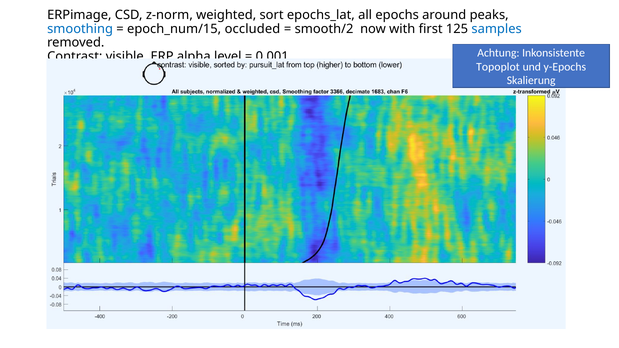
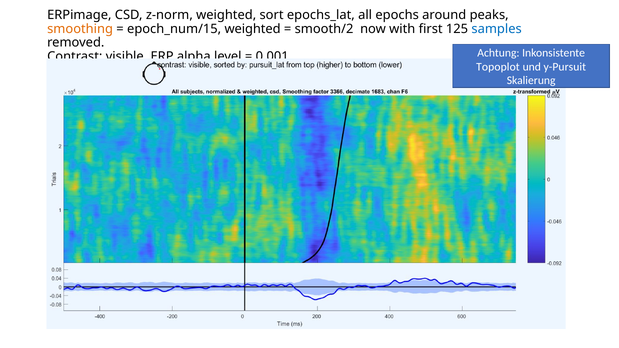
smoothing colour: blue -> orange (80, 29)
epoch_num/15 occluded: occluded -> weighted (253, 29)
y-Epochs: y-Epochs -> y-Pursuit (565, 67)
